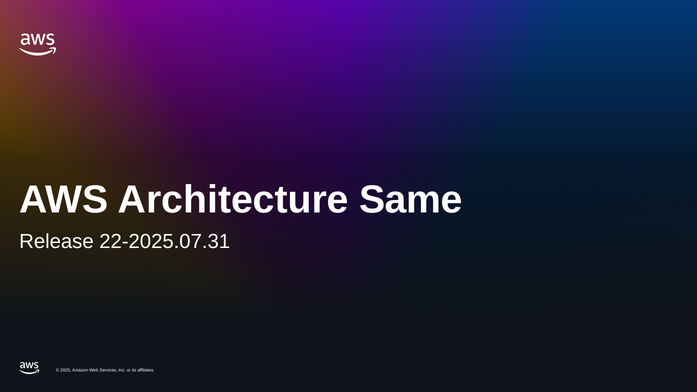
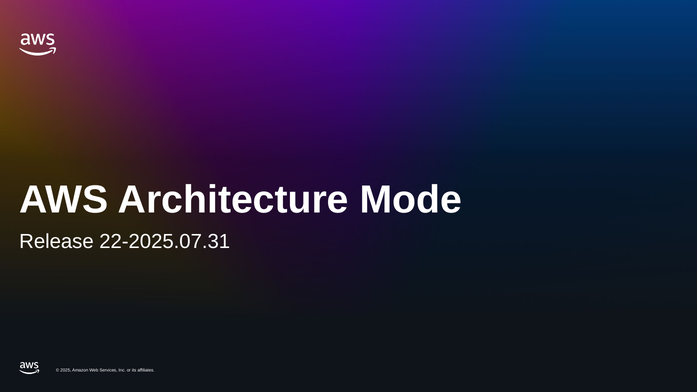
Same: Same -> Mode (411, 200)
